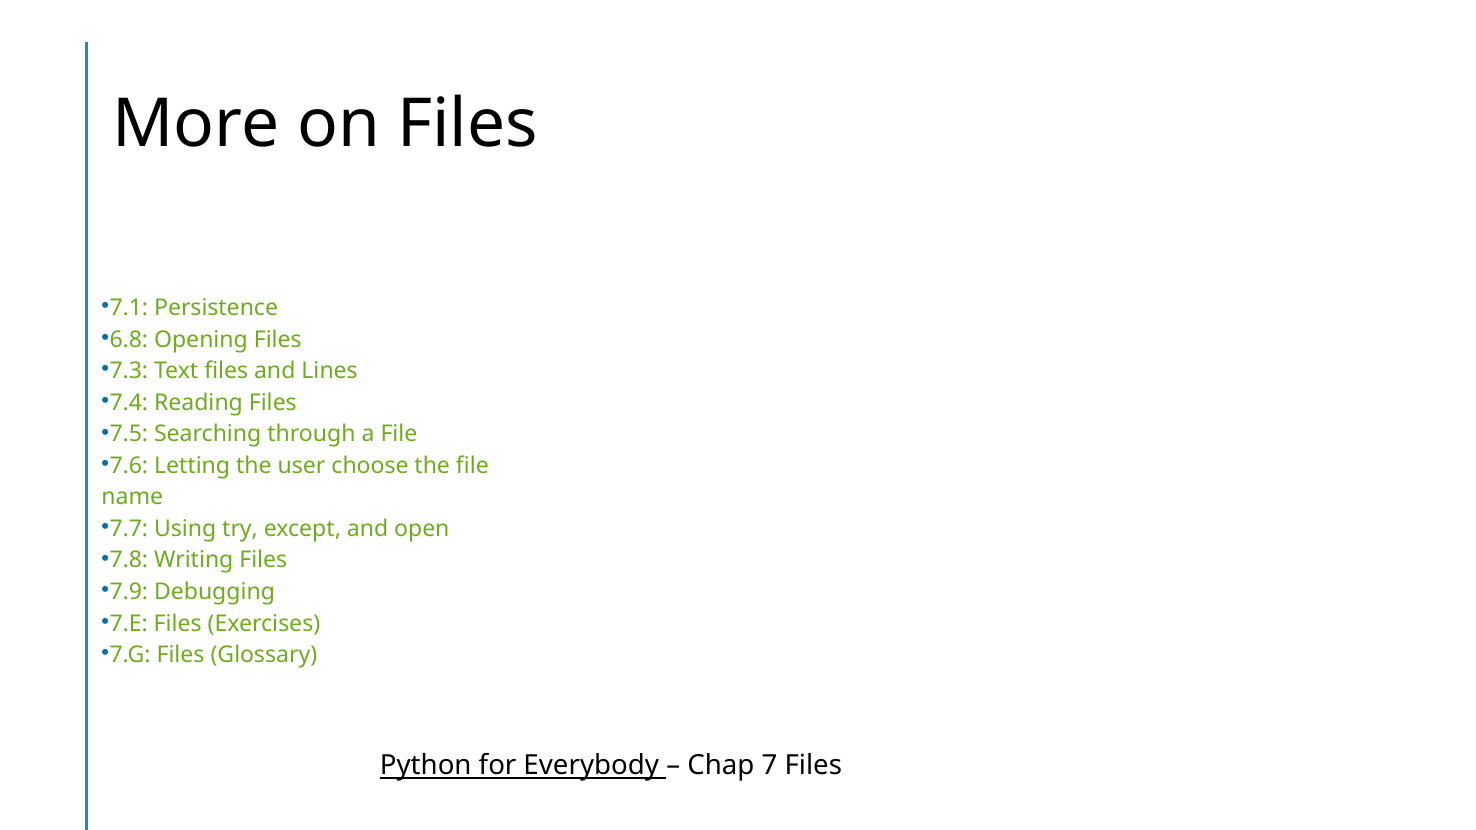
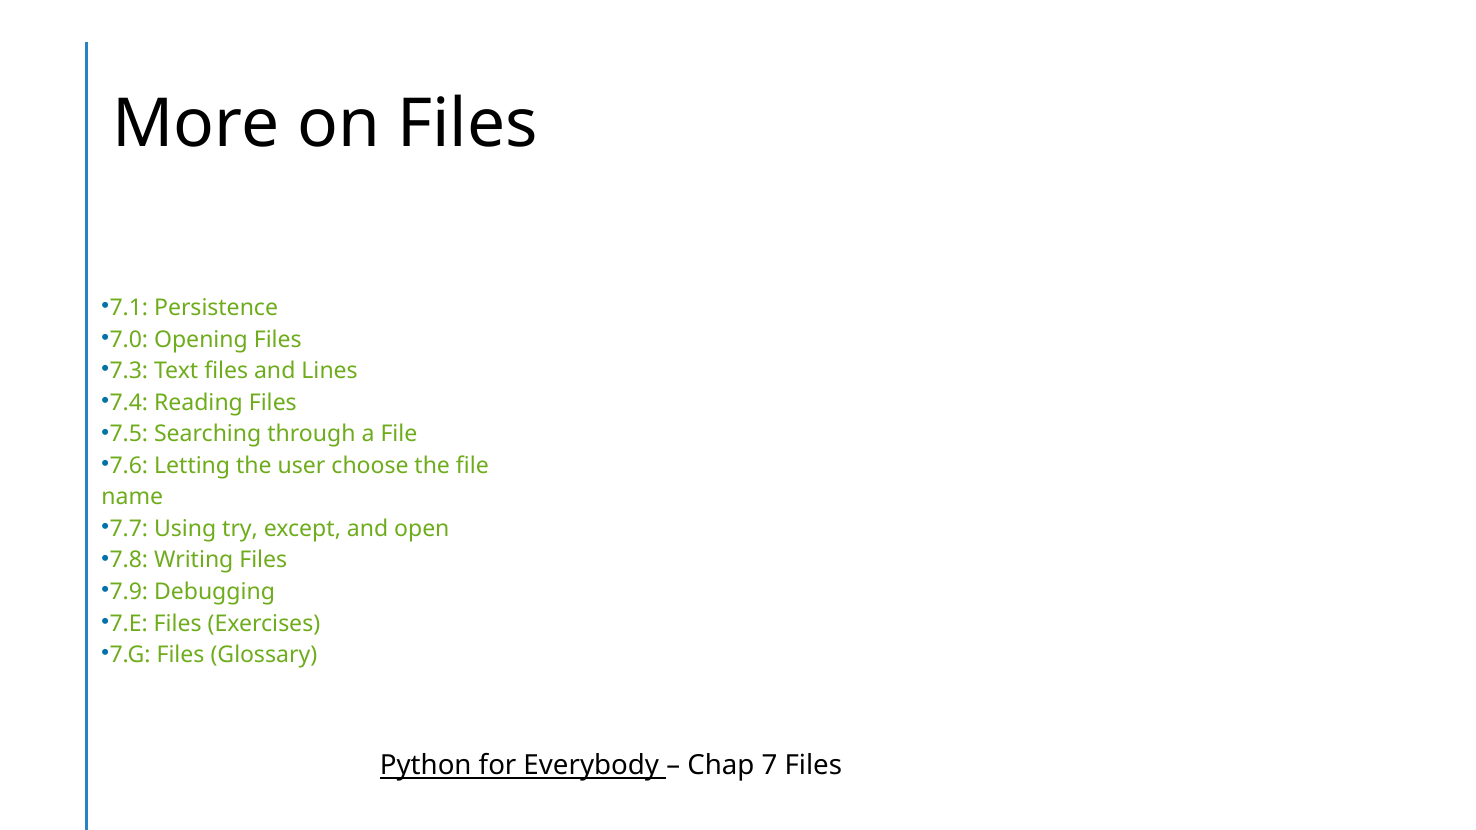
6.8: 6.8 -> 7.0 (129, 340)
